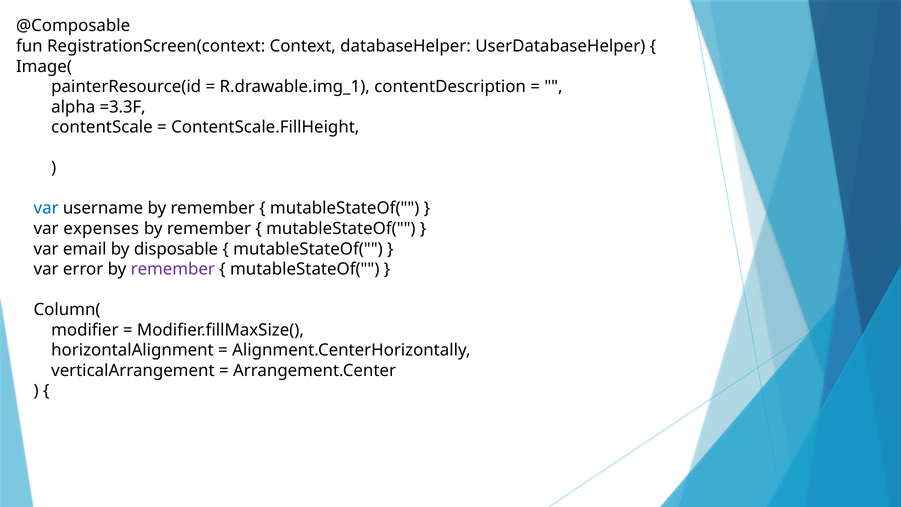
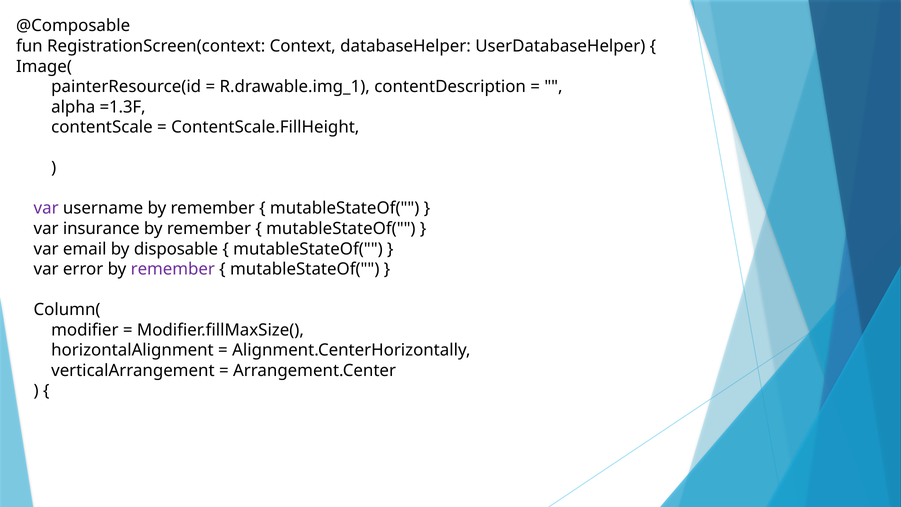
=3.3F: =3.3F -> =1.3F (123, 107)
var colour: blue -> purple (46, 208)
expenses: expenses -> insurance (101, 229)
